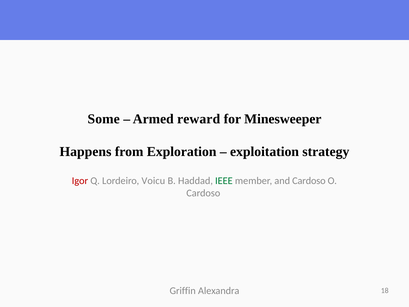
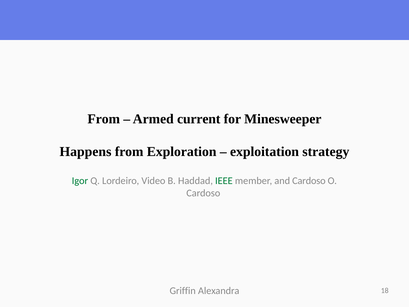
Some: Some -> From (104, 119)
reward: reward -> current (199, 119)
Igor colour: red -> green (80, 181)
Voicu: Voicu -> Video (153, 181)
